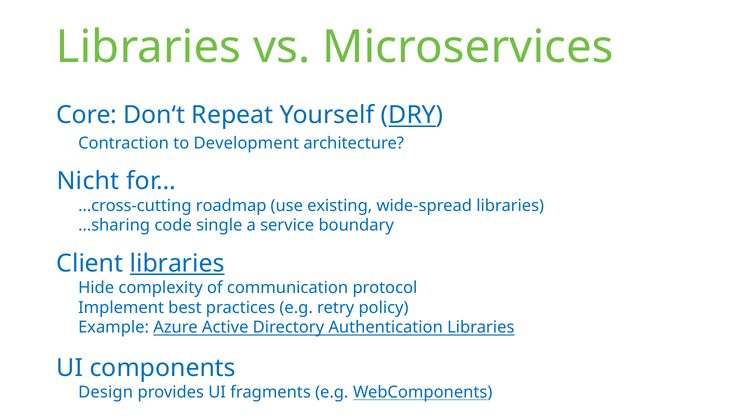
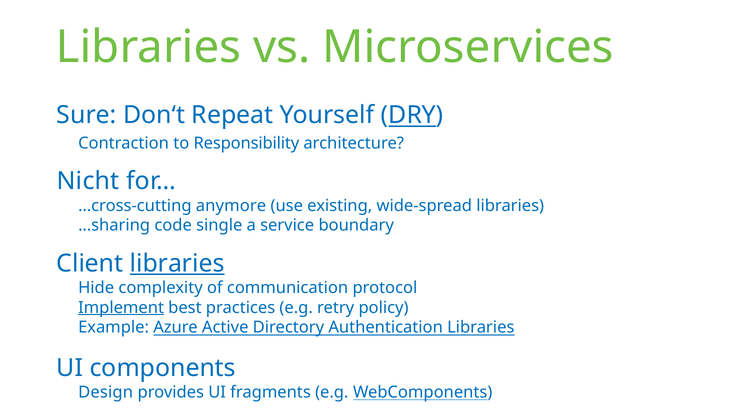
Core: Core -> Sure (86, 115)
Development: Development -> Responsibility (246, 143)
roadmap: roadmap -> anymore (231, 206)
Implement underline: none -> present (121, 308)
